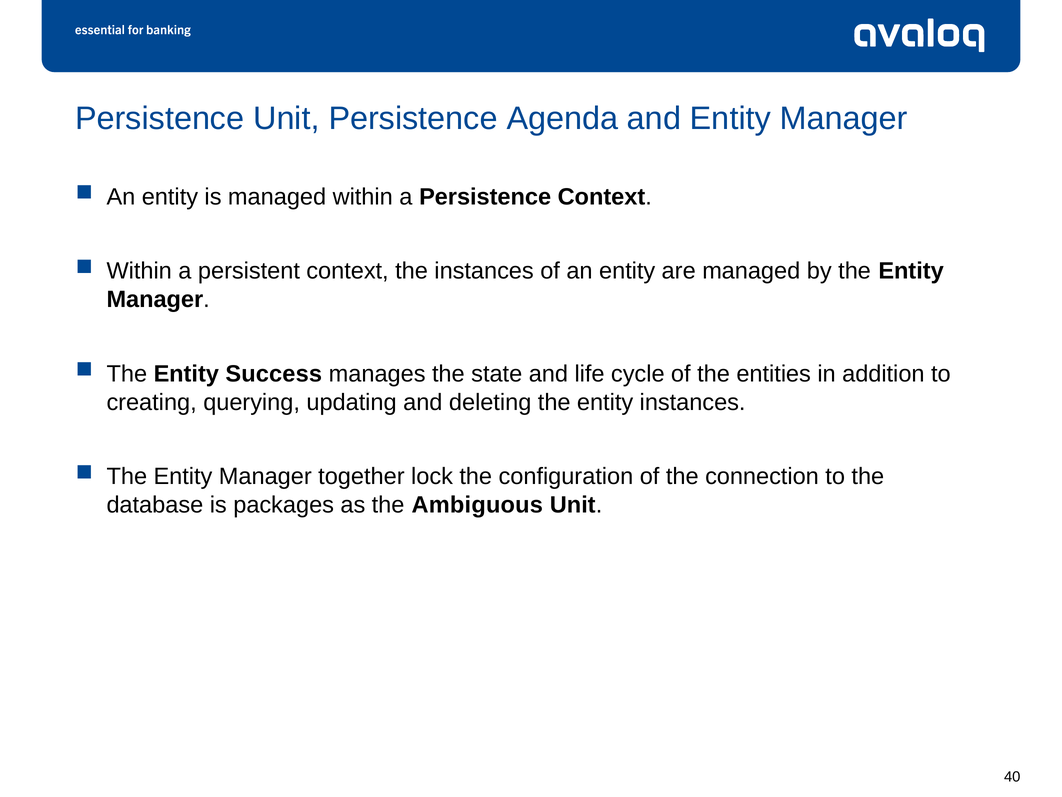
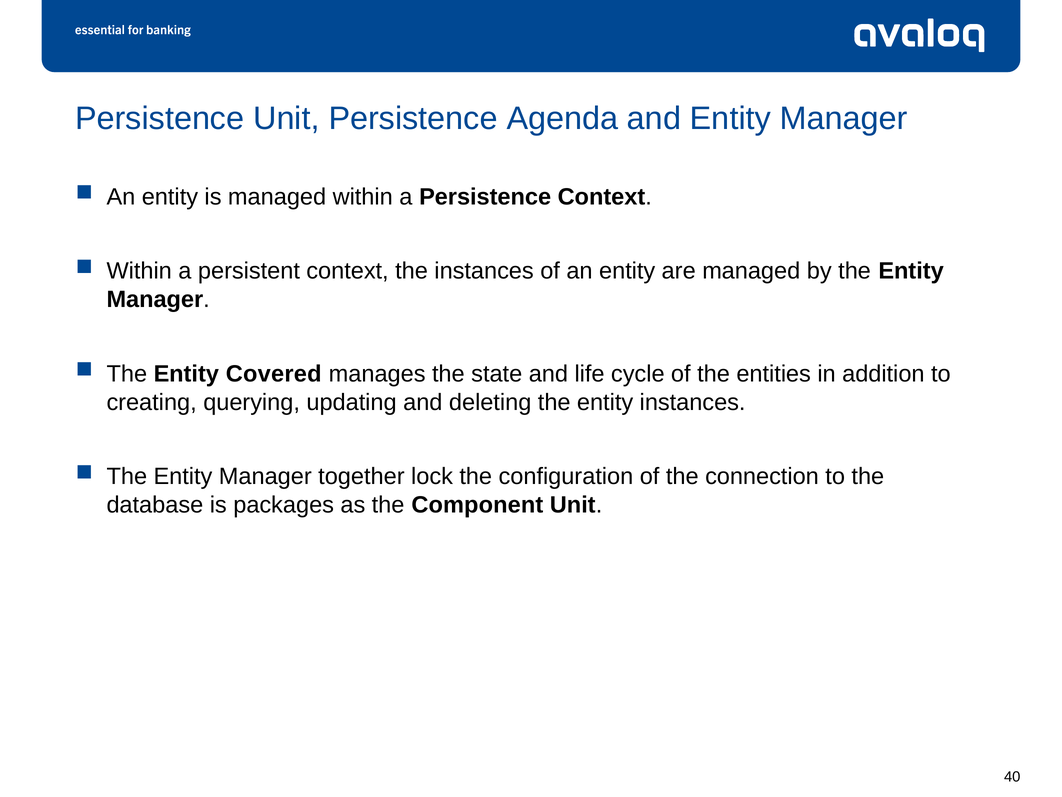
Success: Success -> Covered (274, 374)
Ambiguous: Ambiguous -> Component (477, 505)
